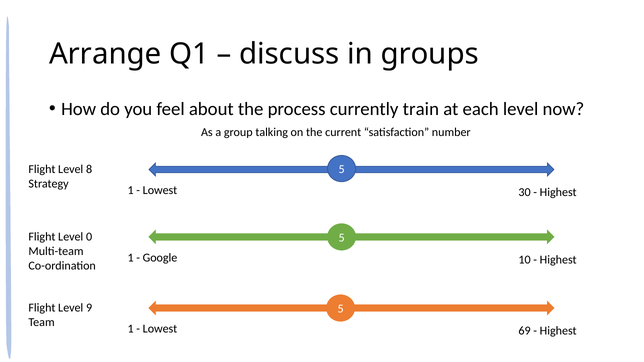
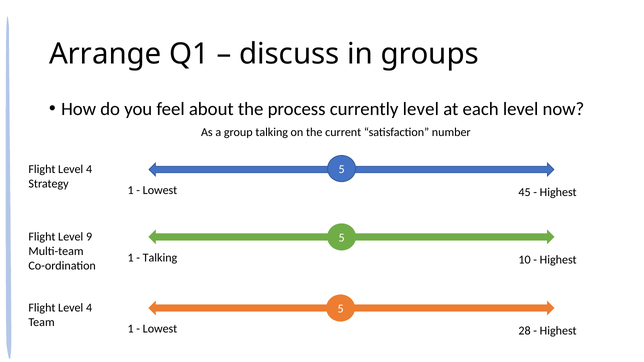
currently train: train -> level (421, 109)
8: 8 -> 4 (89, 170)
30: 30 -> 45 (525, 192)
0: 0 -> 9 (89, 237)
Google: Google -> Talking (160, 258)
9: 9 -> 4 (89, 308)
69: 69 -> 28 (525, 331)
